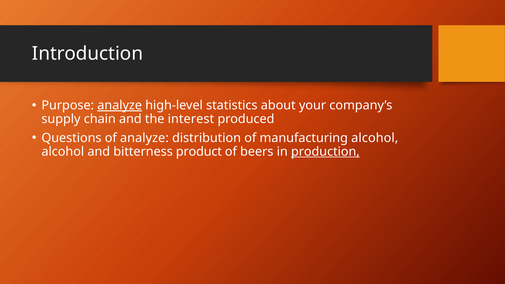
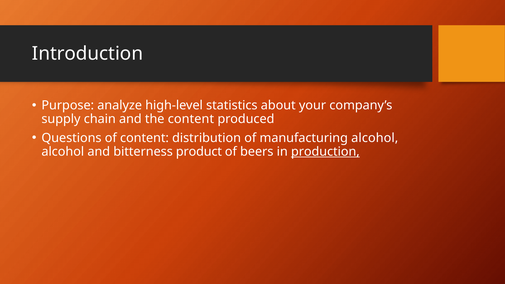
analyze underline: present -> none (120, 105)
the interest: interest -> content (191, 119)
of analyze: analyze -> content (144, 138)
